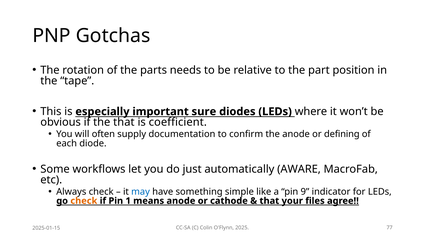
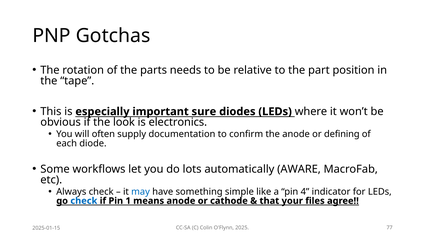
the that: that -> look (124, 122)
coefficient: coefficient -> electronics (178, 122)
just: just -> lots (192, 169)
9: 9 -> 4 (305, 192)
check colour: orange -> blue (84, 201)
